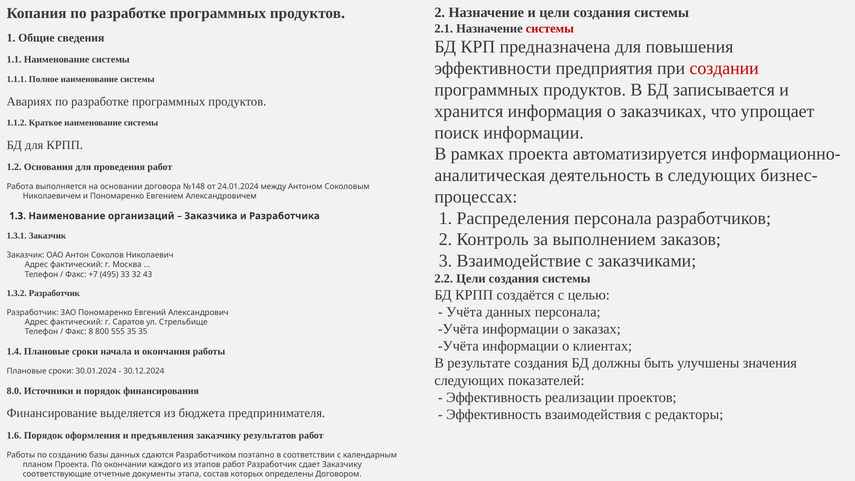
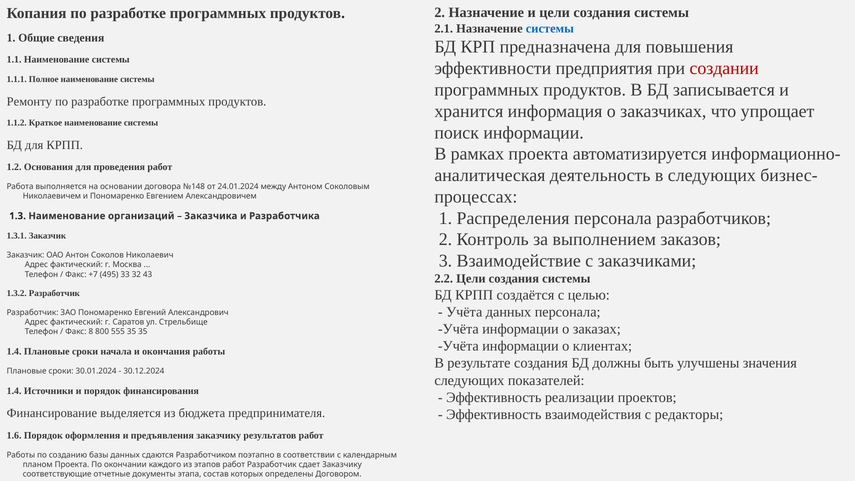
системы colour: red -> blue (550, 29)
Авариях: Авариях -> Ремонту (29, 101)
8.0: 8.0 -> 1.4 (14, 391)
